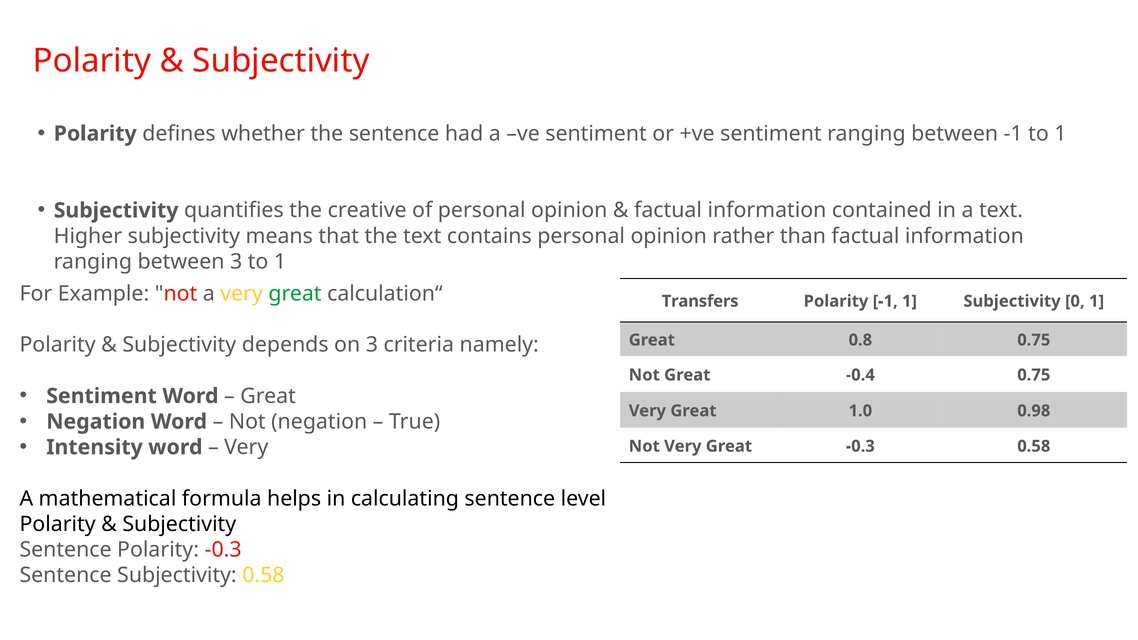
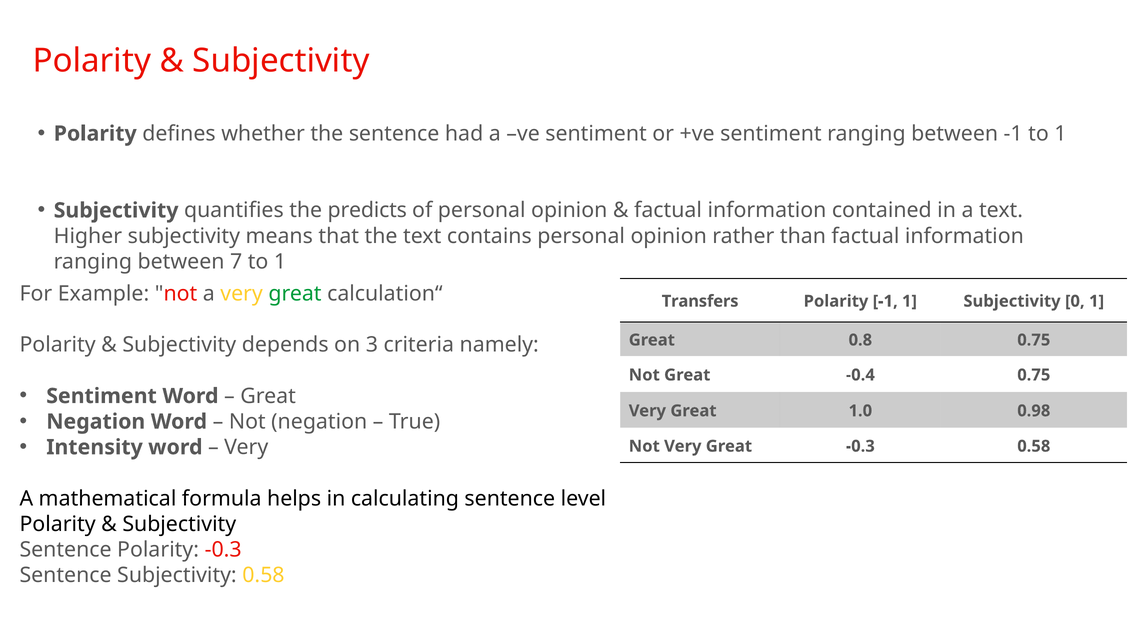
creative: creative -> predicts (367, 211)
between 3: 3 -> 7 (236, 262)
